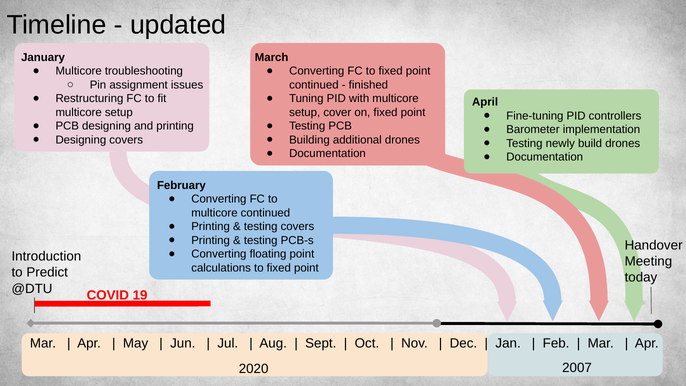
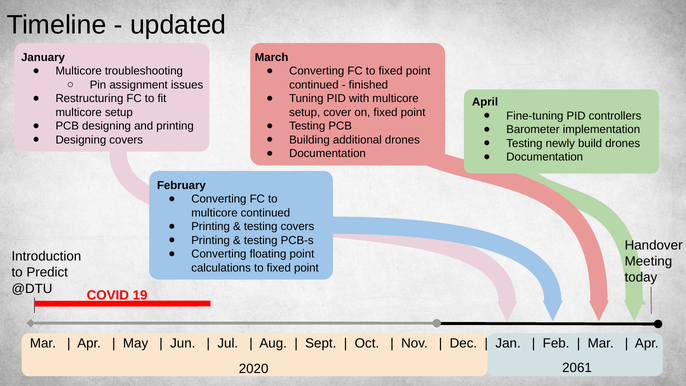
2007: 2007 -> 2061 (577, 368)
